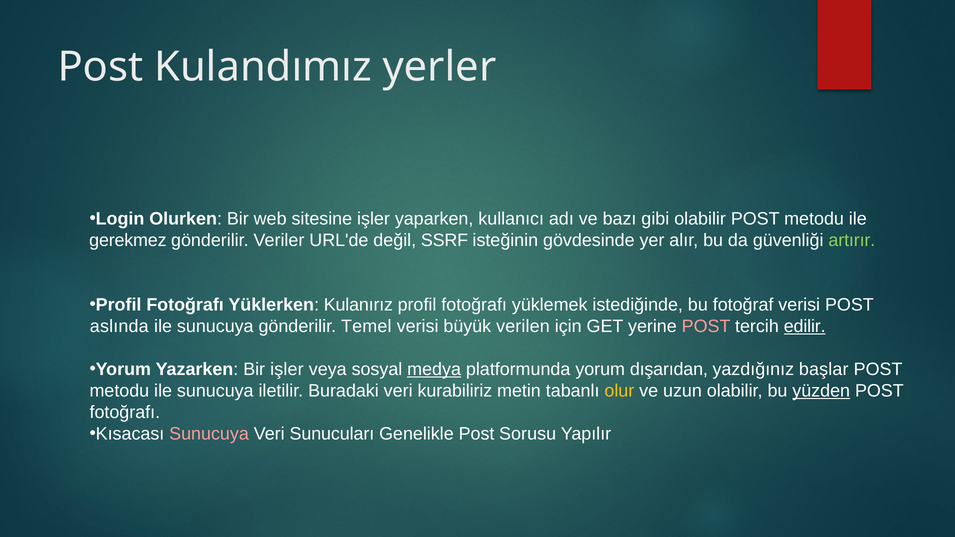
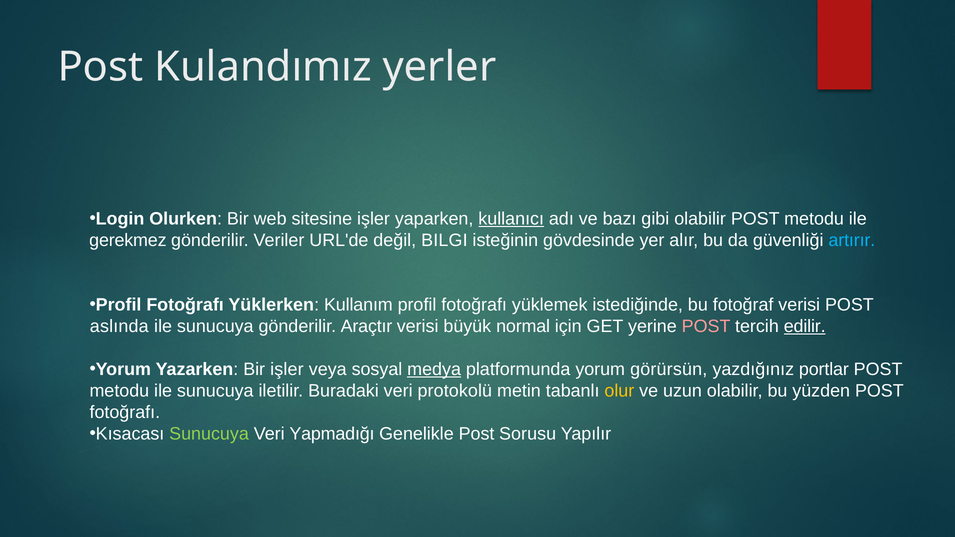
kullanıcı underline: none -> present (511, 219)
SSRF: SSRF -> BILGI (444, 240)
artırır colour: light green -> light blue (852, 240)
Kulanırız: Kulanırız -> Kullanım (358, 305)
Temel: Temel -> Araçtır (367, 326)
verilen: verilen -> normal (523, 326)
dışarıdan: dışarıdan -> görürsün (669, 369)
başlar: başlar -> portlar (824, 369)
kurabiliriz: kurabiliriz -> protokolü (455, 391)
yüzden underline: present -> none (821, 391)
Sunucuya colour: pink -> light green (209, 434)
Sunucuları: Sunucuları -> Yapmadığı (332, 434)
